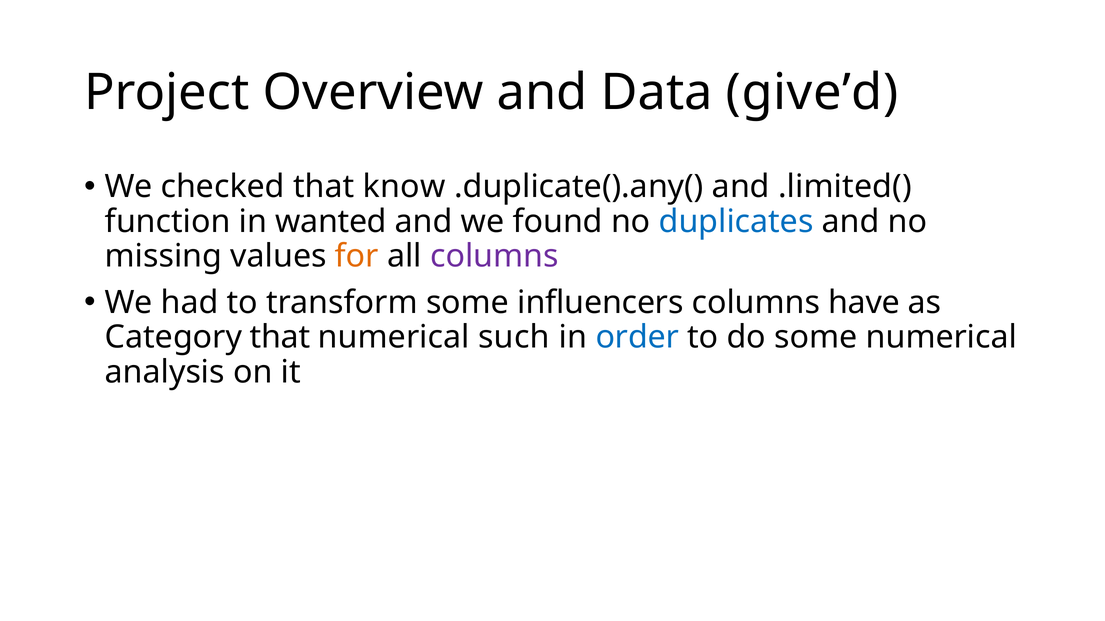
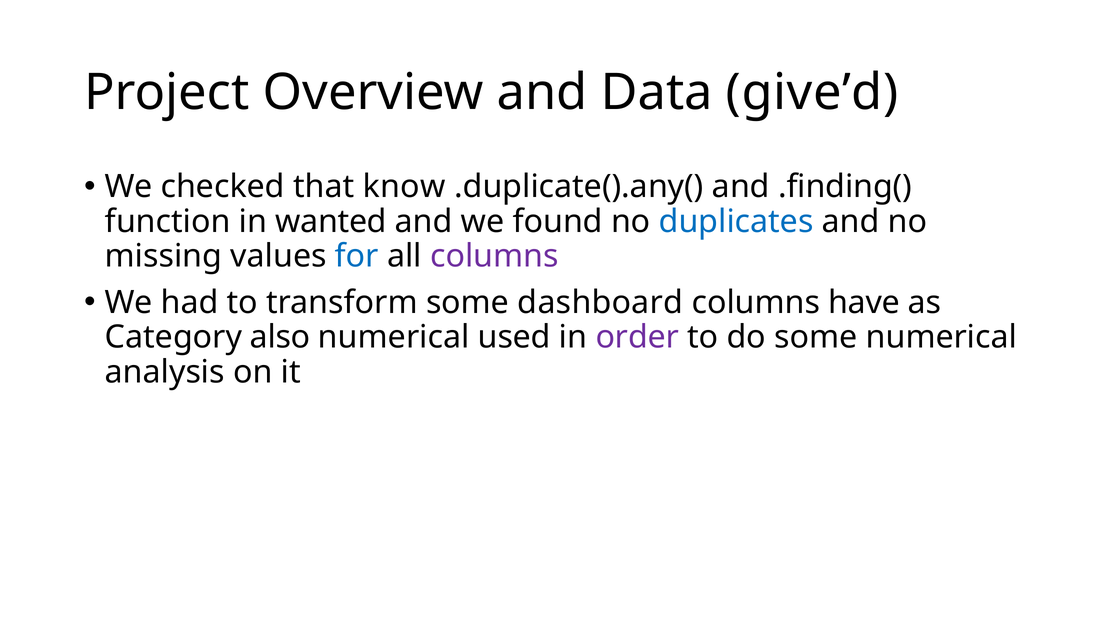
.limited(: .limited( -> .finding( (845, 187)
for colour: orange -> blue (357, 256)
influencers: influencers -> dashboard (600, 303)
Category that: that -> also (280, 338)
such: such -> used (514, 338)
order colour: blue -> purple (637, 338)
